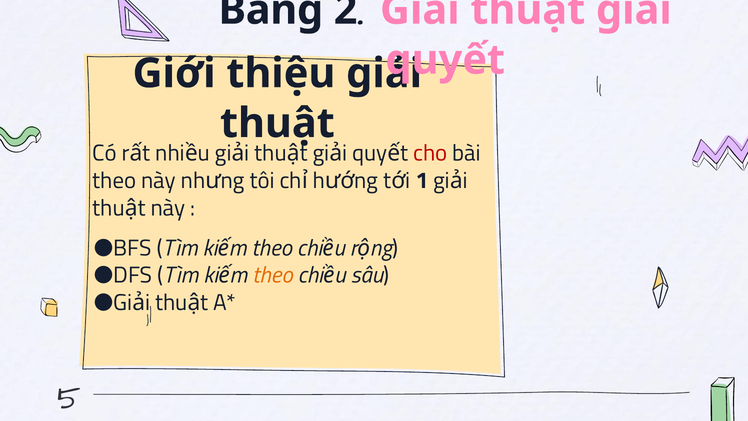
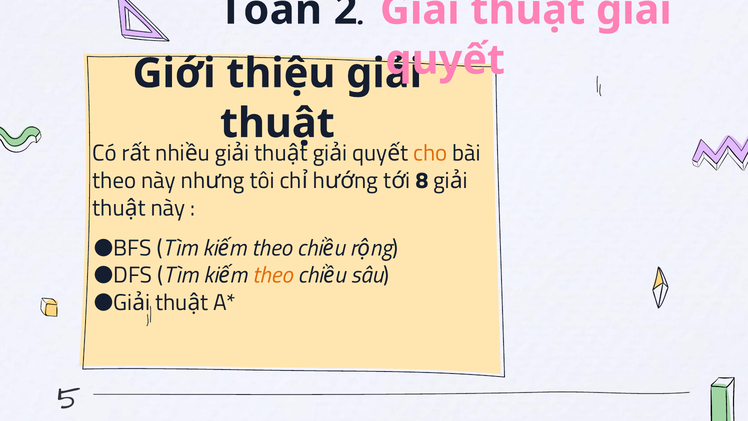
Bang: Bang -> Toán (270, 10)
cho colour: red -> orange (430, 153)
1: 1 -> 8 (422, 181)
